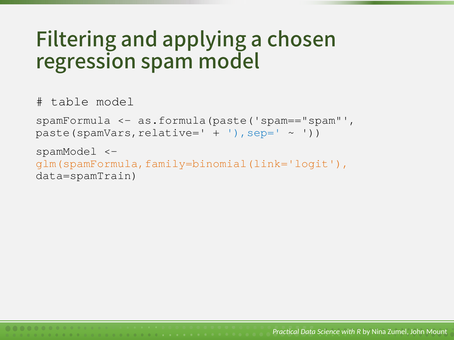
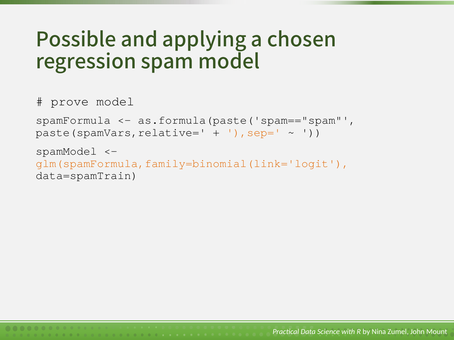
Filtering: Filtering -> Possible (76, 40)
table: table -> prove (70, 101)
),sep= colour: blue -> orange (254, 133)
